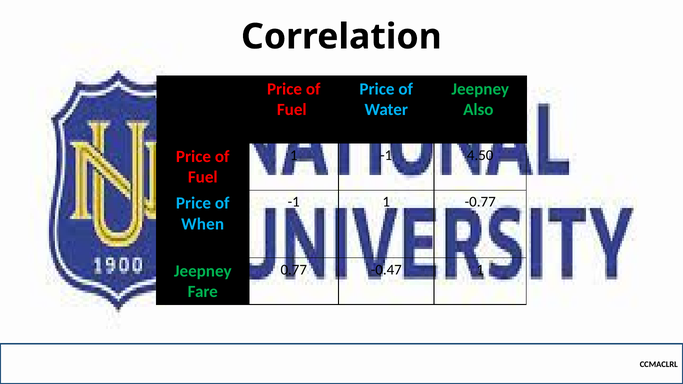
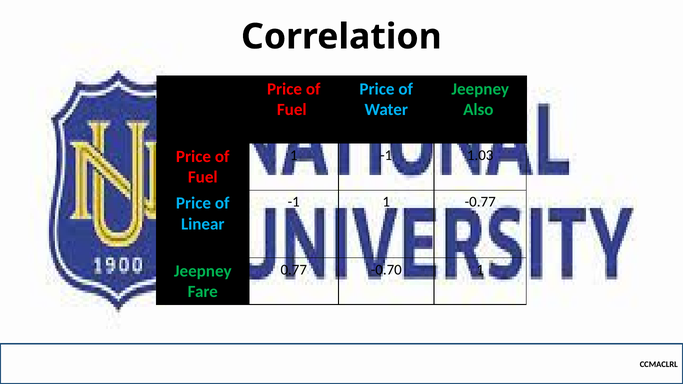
4.50: 4.50 -> 1.03 (480, 155)
When: When -> Linear (203, 224)
-0.47: -0.47 -> -0.70 (386, 270)
